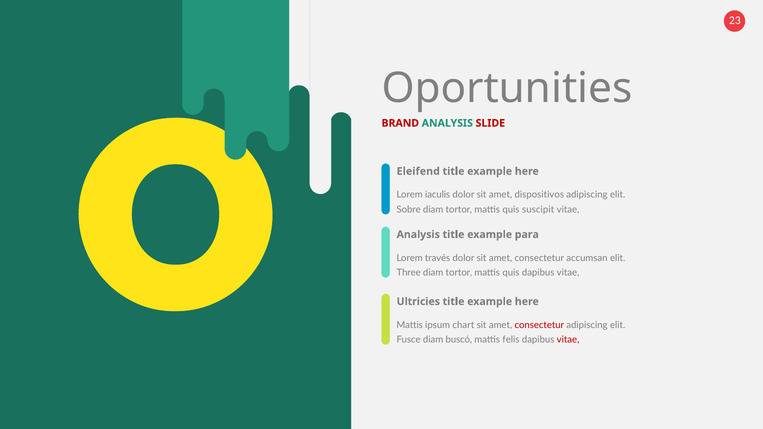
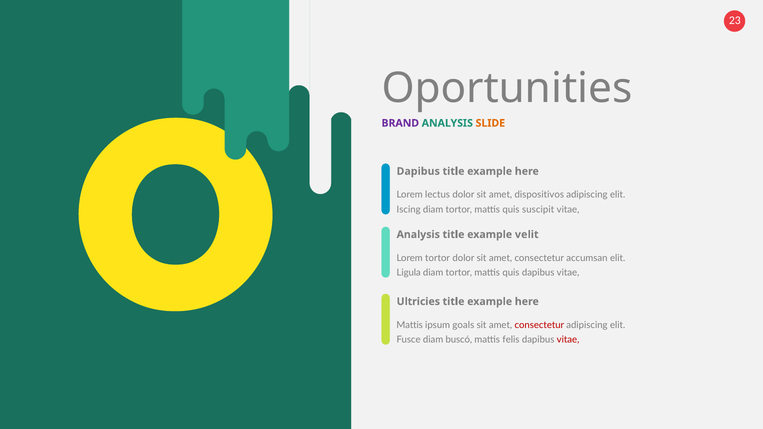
BRAND colour: red -> purple (400, 123)
SLIDE colour: red -> orange (490, 123)
Eleifend: Eleifend -> Dapibus (418, 171)
iaculis: iaculis -> lectus (438, 195)
Sobre: Sobre -> Iscing (409, 210)
para: para -> velit (527, 235)
Lorem través: través -> tortor (438, 258)
Three: Three -> Ligula (409, 273)
chart: chart -> goals (463, 325)
